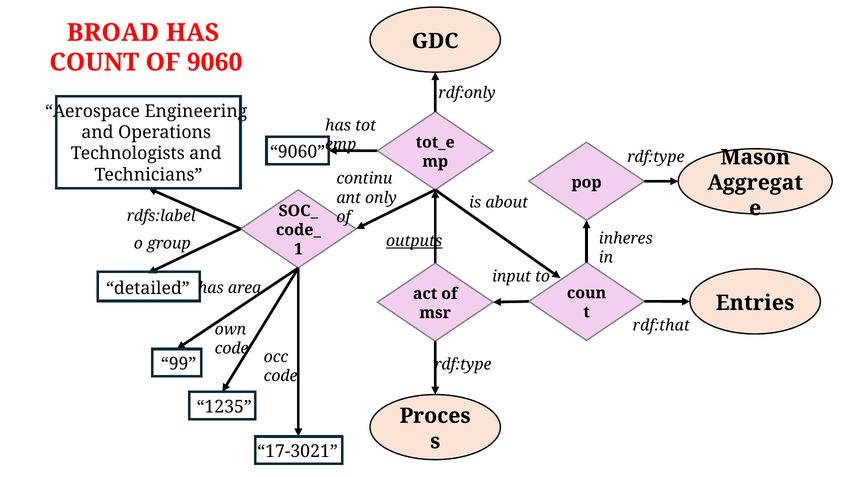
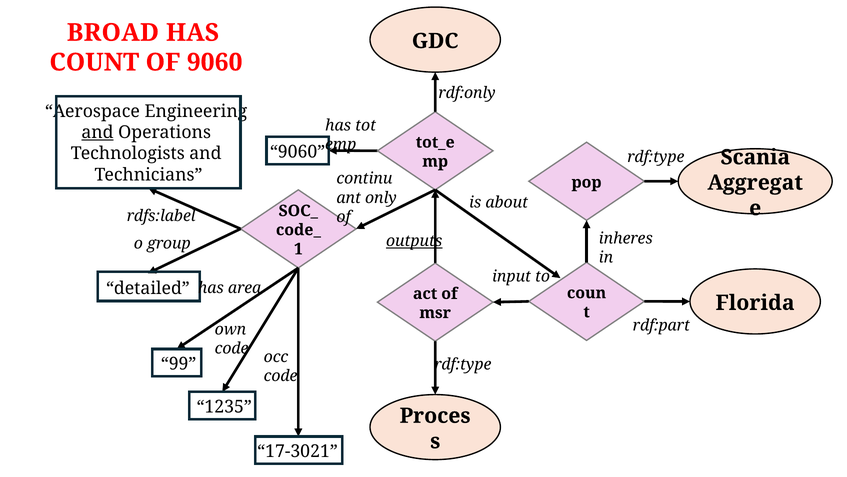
and underline: none -> present (97, 132)
Mason: Mason -> Scania (755, 157)
Entries: Entries -> Florida (755, 303)
rdf:that: rdf:that -> rdf:part (661, 325)
